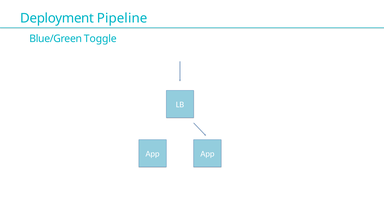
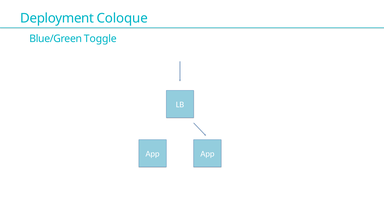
Pipeline: Pipeline -> Coloque (122, 18)
